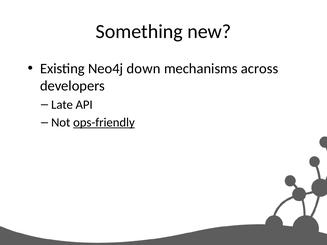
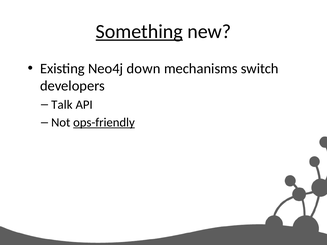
Something underline: none -> present (139, 32)
across: across -> switch (260, 69)
Late: Late -> Talk (62, 105)
